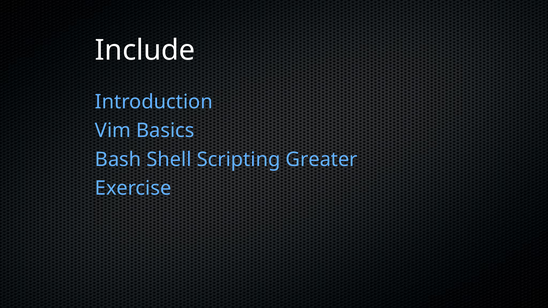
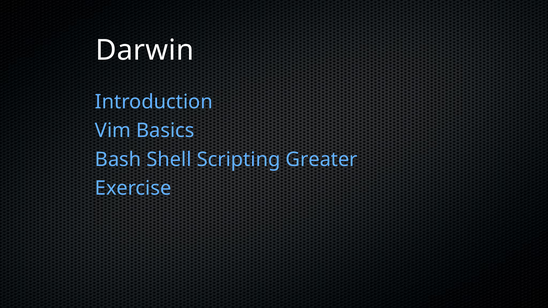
Include: Include -> Darwin (145, 51)
